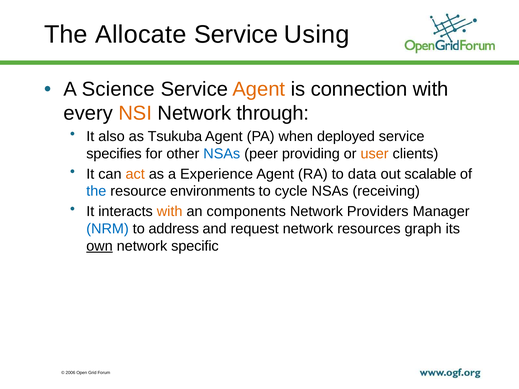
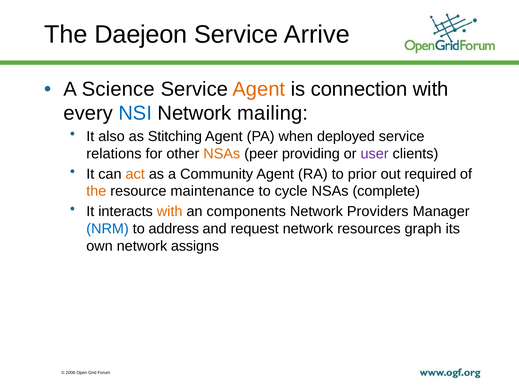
Allocate: Allocate -> Daejeon (141, 34)
Using: Using -> Arrive (317, 34)
NSI colour: orange -> blue (135, 113)
through: through -> mailing (273, 113)
Tsukuba: Tsukuba -> Stitching (175, 136)
specifies: specifies -> relations (114, 154)
NSAs colour: blue -> orange (222, 154)
user colour: orange -> purple (375, 154)
Experience: Experience -> Community (217, 174)
data: data -> prior (362, 174)
scalable: scalable -> required (430, 174)
the colour: blue -> orange (96, 191)
environments: environments -> maintenance (212, 191)
receiving: receiving -> complete (386, 191)
own underline: present -> none (100, 246)
specific: specific -> assigns (195, 246)
